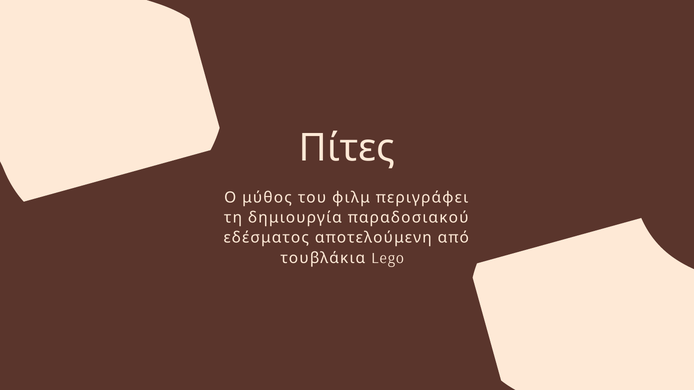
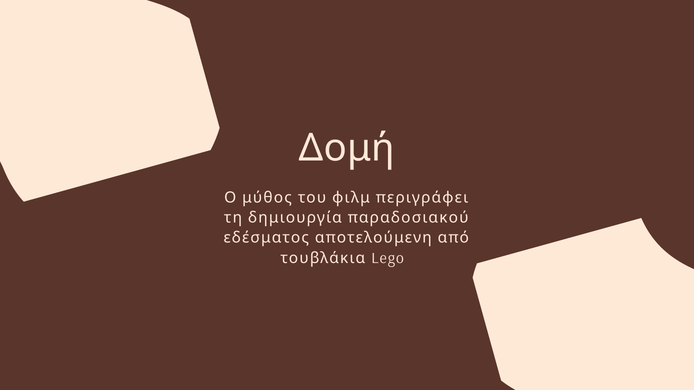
Πίτες: Πίτες -> Δομή (347, 148)
